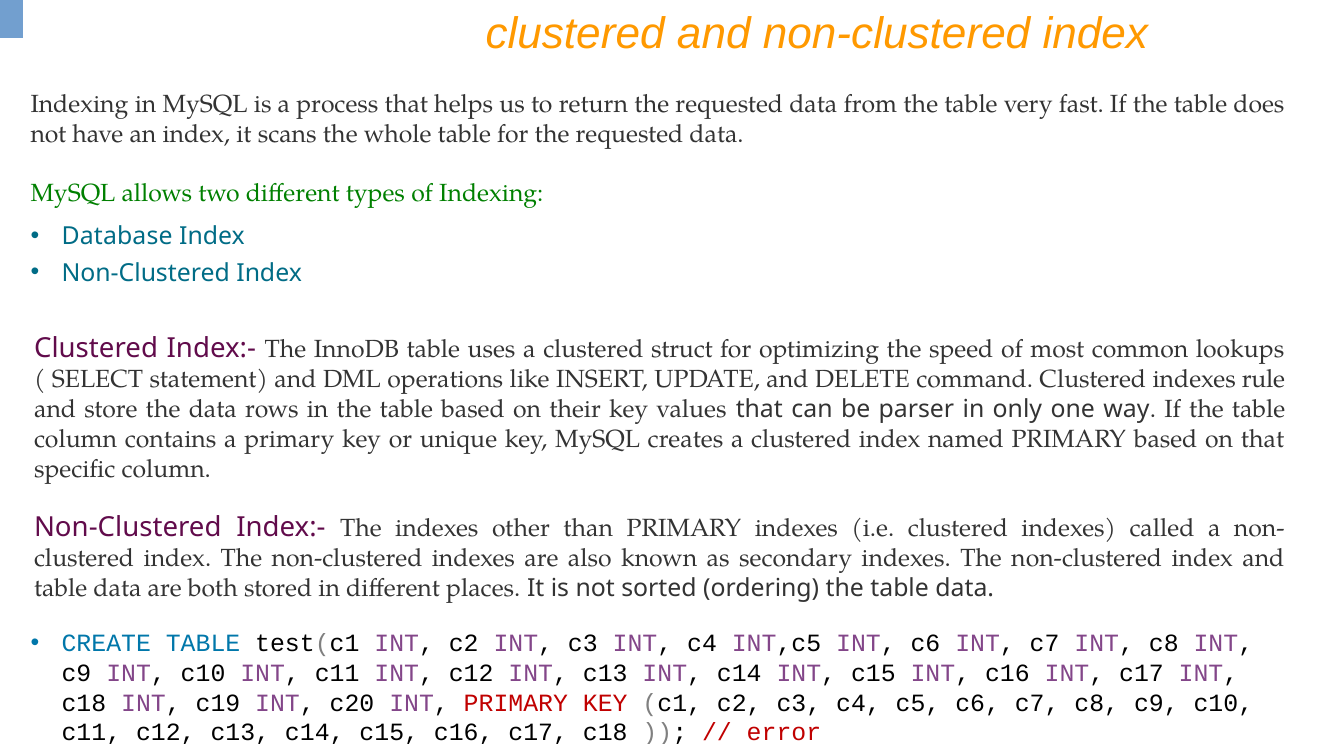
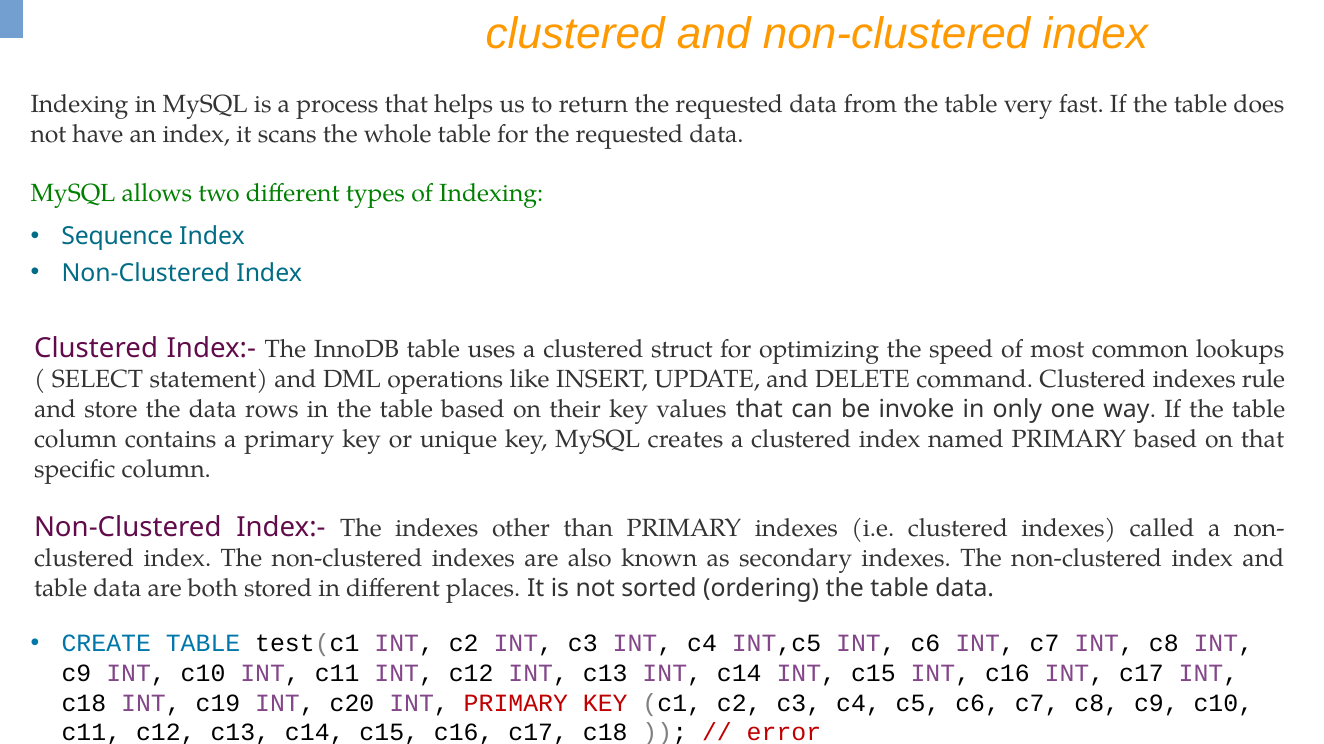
Database: Database -> Sequence (117, 237)
parser: parser -> invoke (917, 410)
